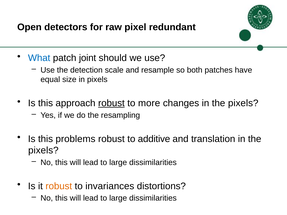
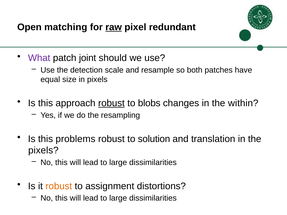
detectors: detectors -> matching (66, 27)
raw underline: none -> present (114, 27)
What colour: blue -> purple (39, 58)
more: more -> blobs (149, 103)
changes in the pixels: pixels -> within (243, 103)
additive: additive -> solution (154, 139)
invariances: invariances -> assignment (110, 186)
